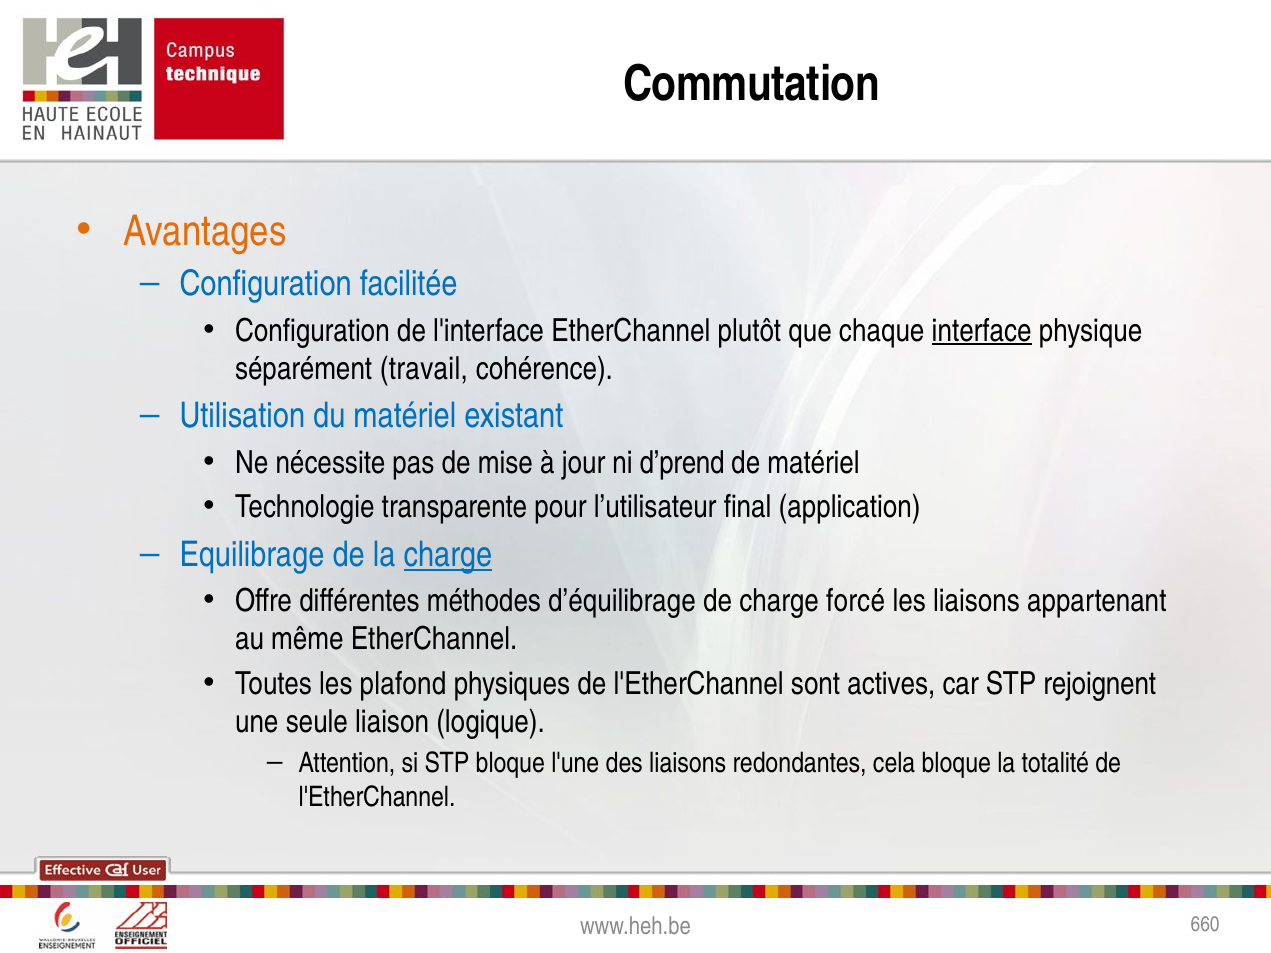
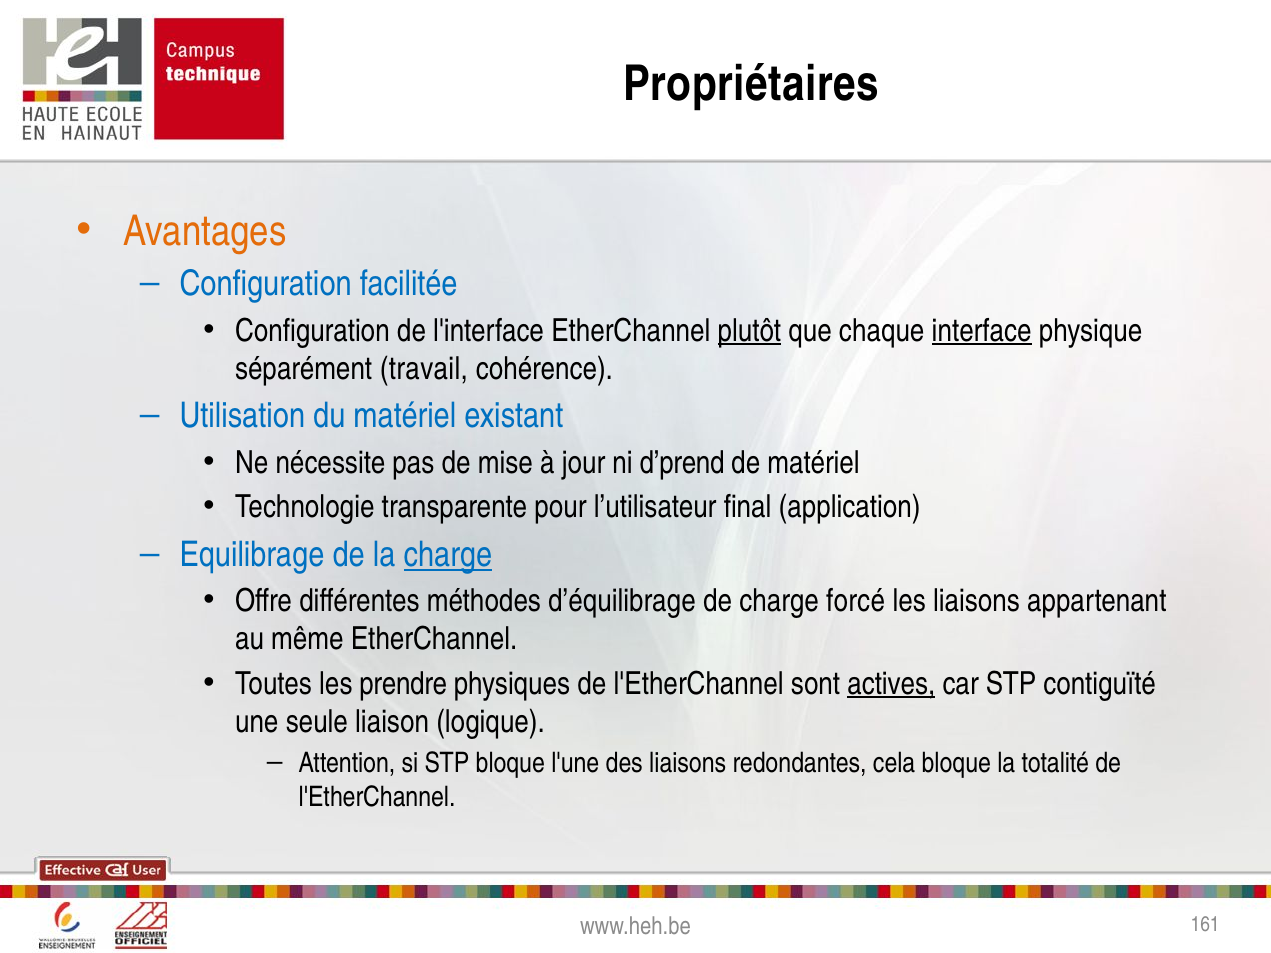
Commutation: Commutation -> Propriétaires (751, 85)
plutôt underline: none -> present (749, 331)
plafond: plafond -> prendre (403, 684)
actives underline: none -> present (891, 684)
rejoignent: rejoignent -> contiguïté (1100, 684)
660: 660 -> 161 (1205, 925)
